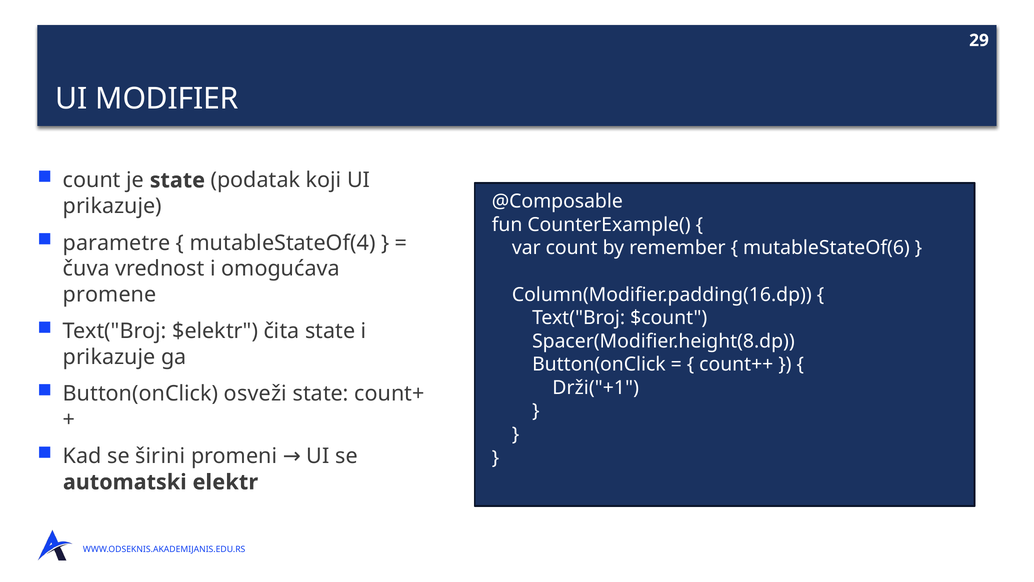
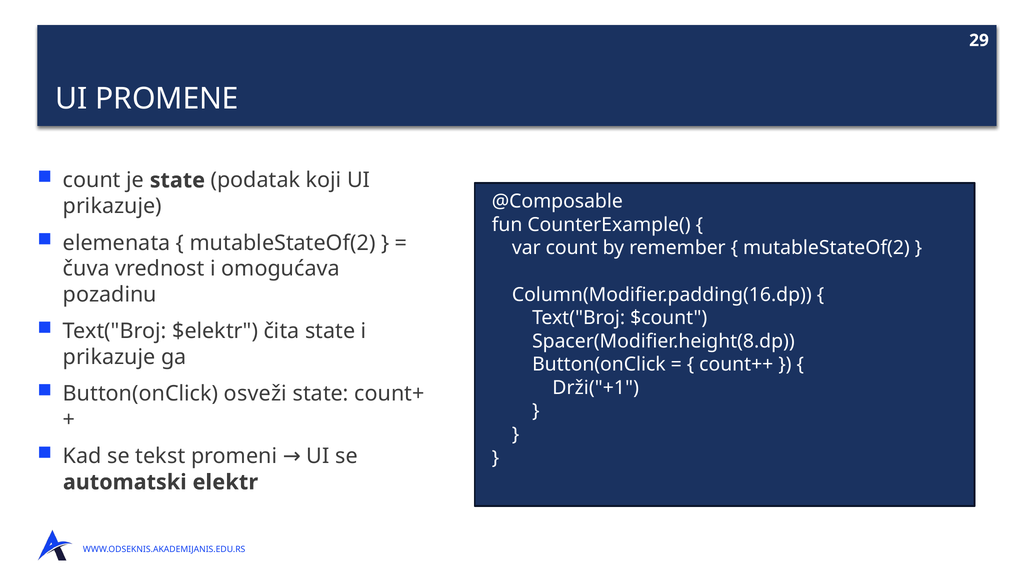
MODIFIER: MODIFIER -> PROMENE (167, 99)
parametre: parametre -> elemenata (117, 243)
mutableStateOf(4: mutableStateOf(4 -> mutableStateOf(2 (283, 243)
mutableStateOf(6: mutableStateOf(6 -> mutableStateOf(2 (826, 248)
promene: promene -> pozadinu (110, 294)
širini: širini -> tekst (160, 456)
